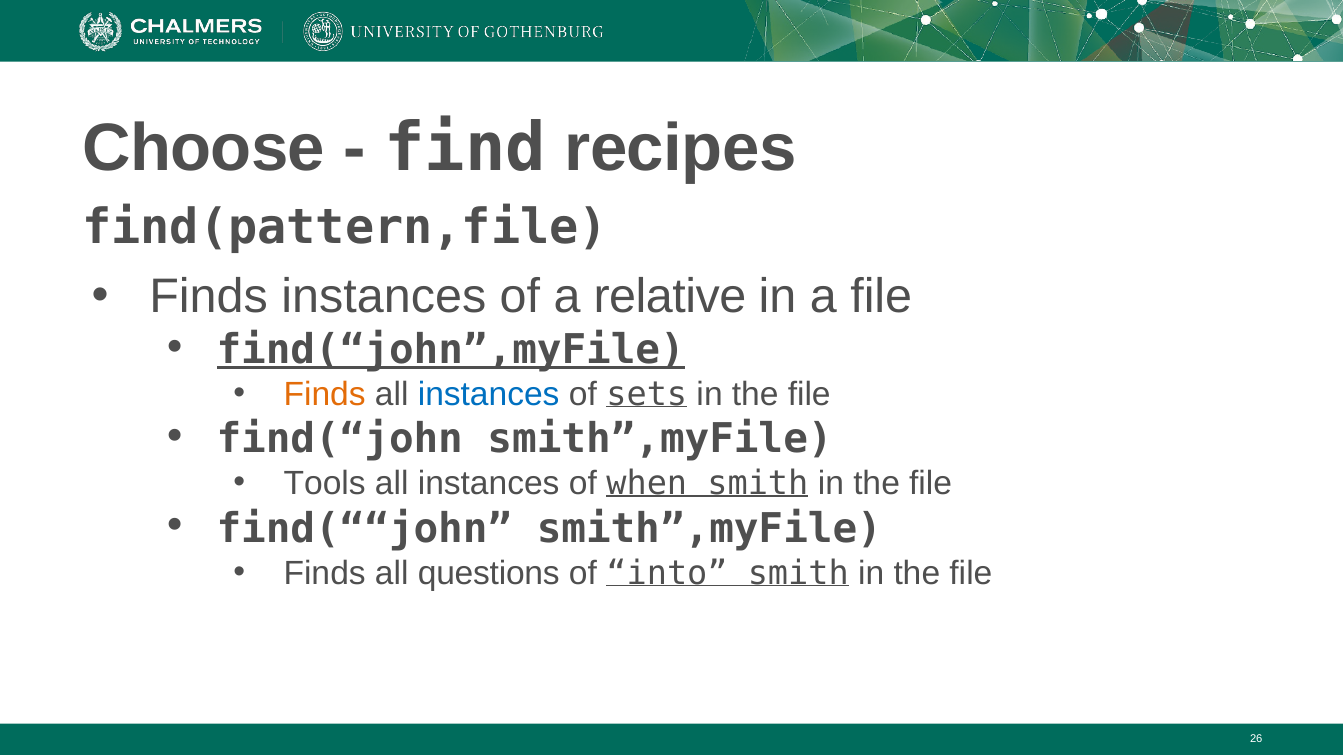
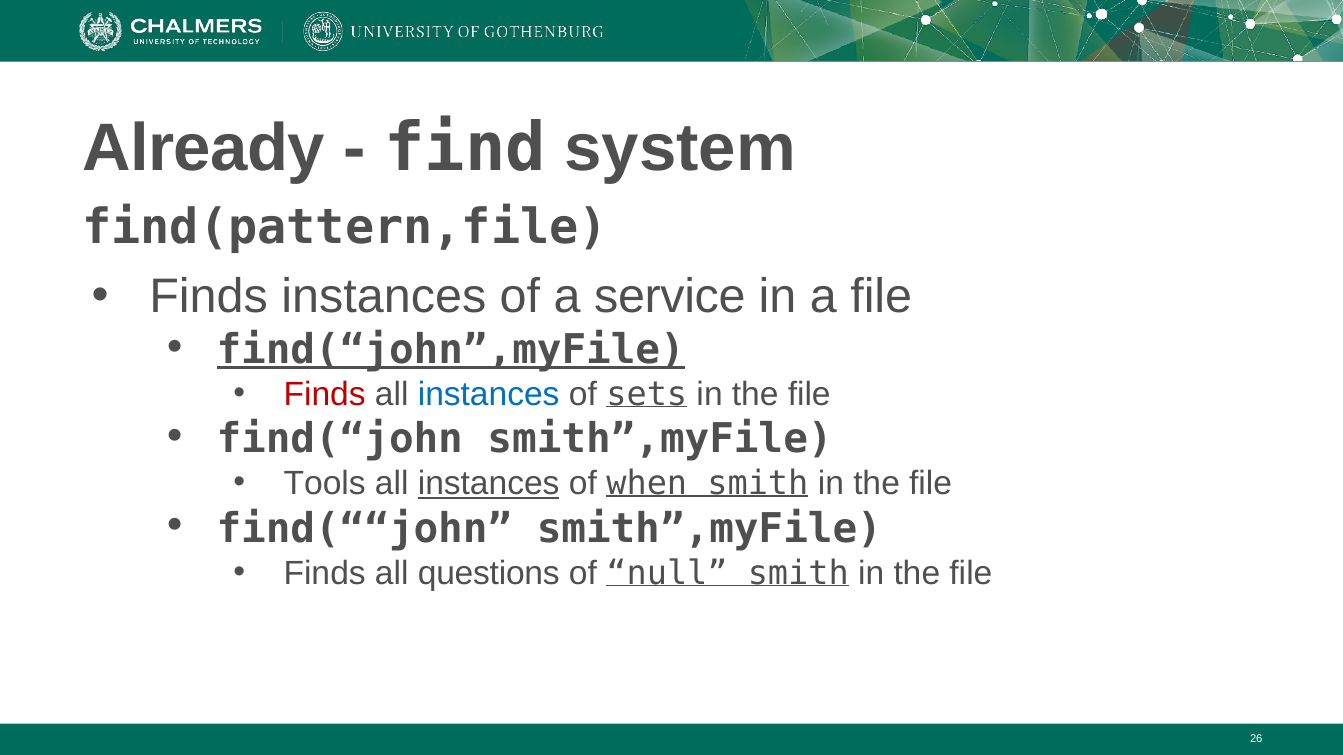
Choose: Choose -> Already (204, 148)
recipes: recipes -> system (680, 148)
relative: relative -> service (670, 297)
Finds colour: orange -> red (325, 394)
instances underline: none -> present (489, 484)
into: into -> null (667, 573)
